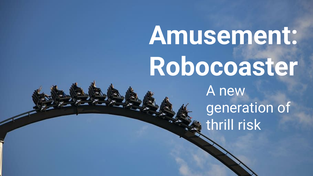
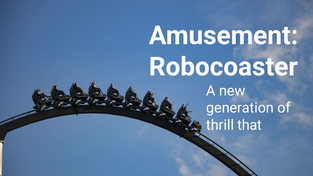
risk: risk -> that (250, 125)
